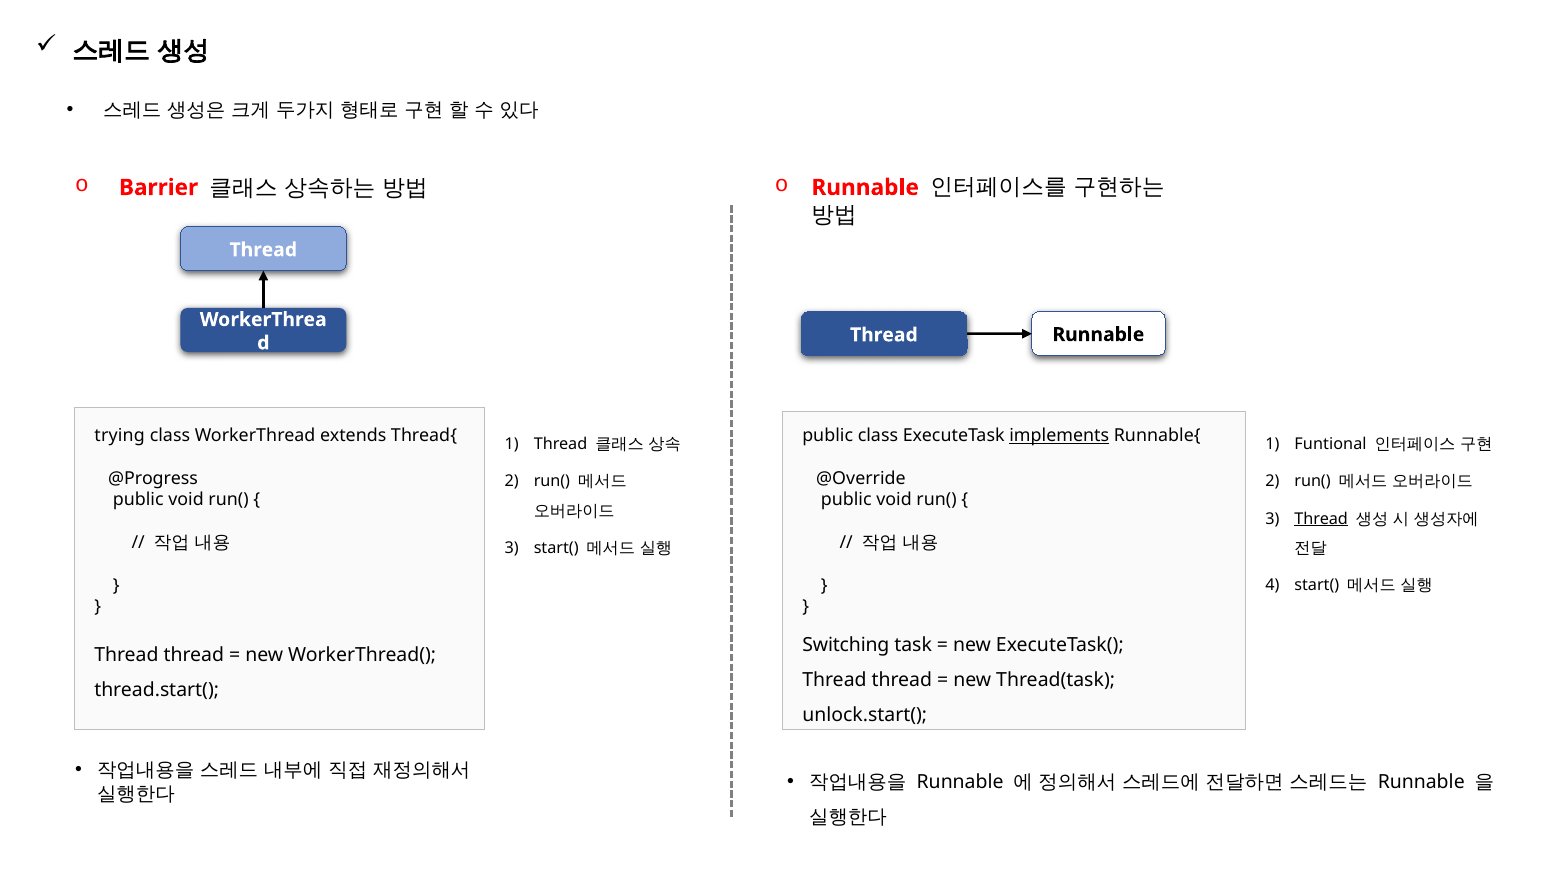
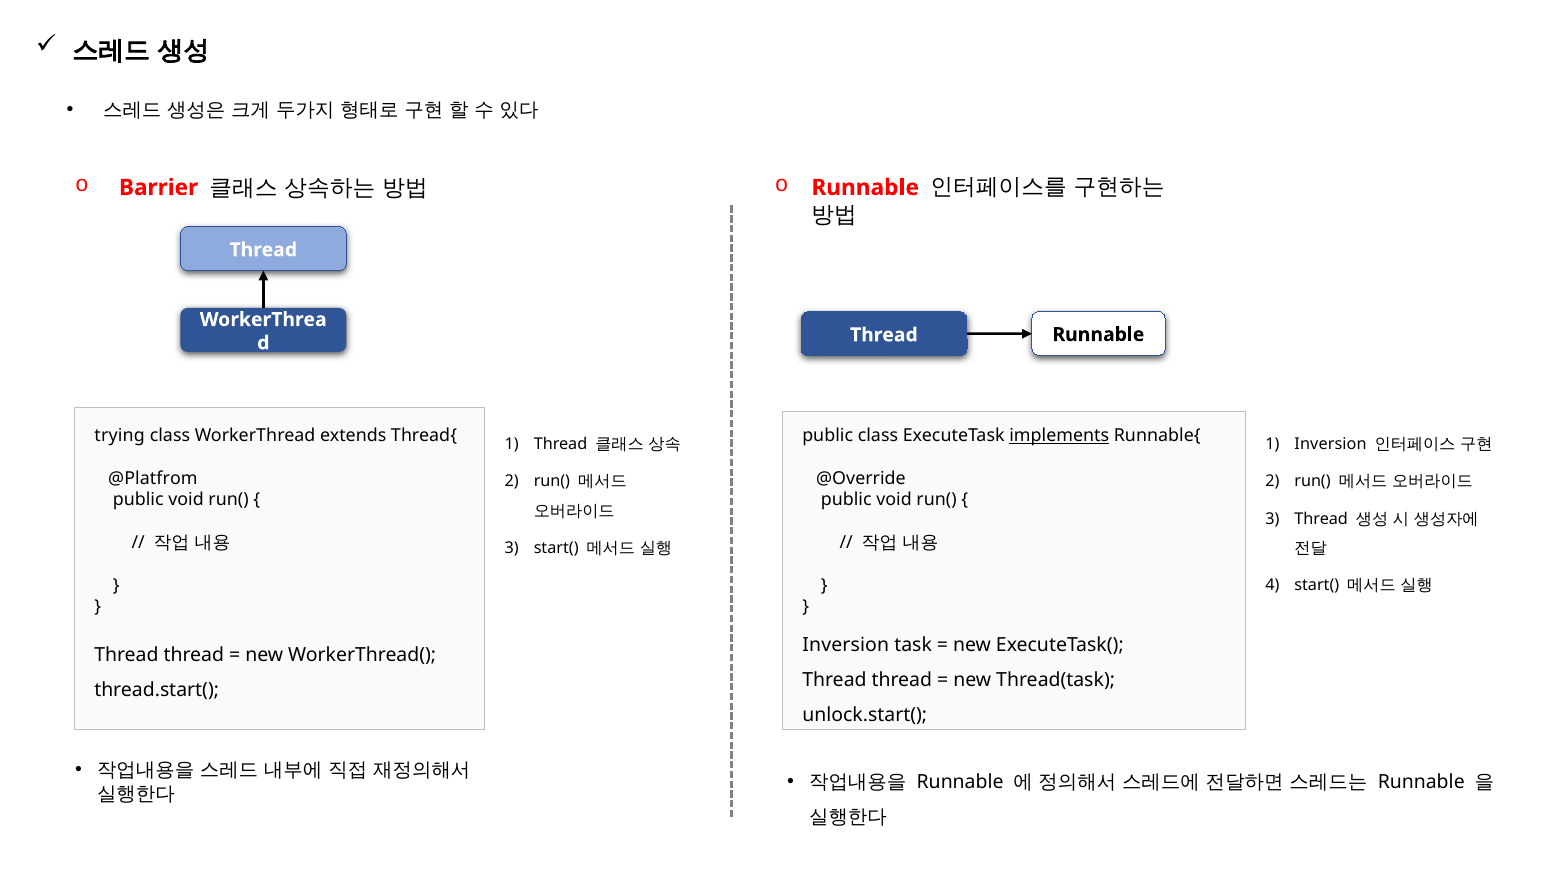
Funtional: Funtional -> Inversion (1331, 444)
@Progress: @Progress -> @Platfrom (153, 478)
Thread underline: present -> none (1321, 519)
Switching: Switching -> Inversion (846, 645)
